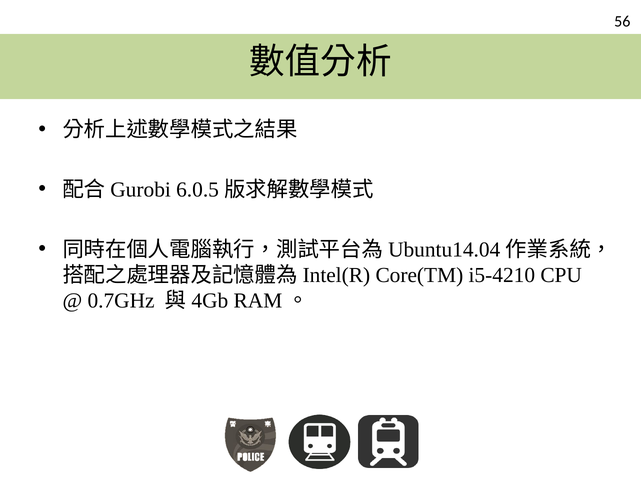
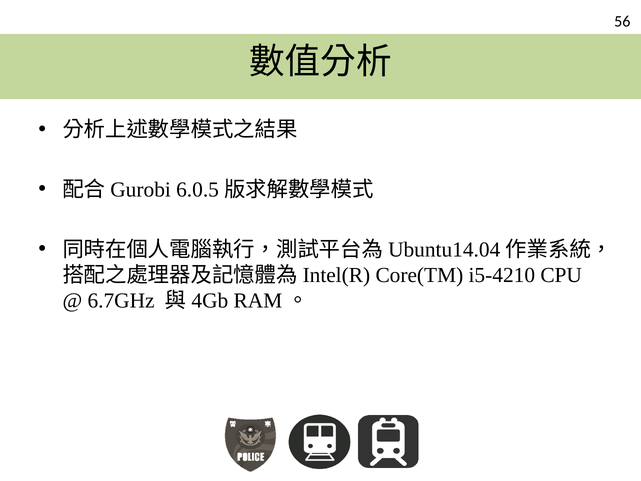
0.7GHz: 0.7GHz -> 6.7GHz (121, 301)
